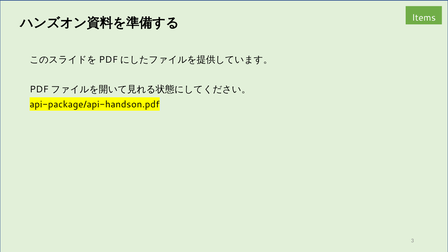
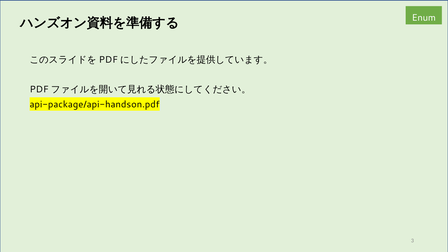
Items: Items -> Enum (424, 18)
